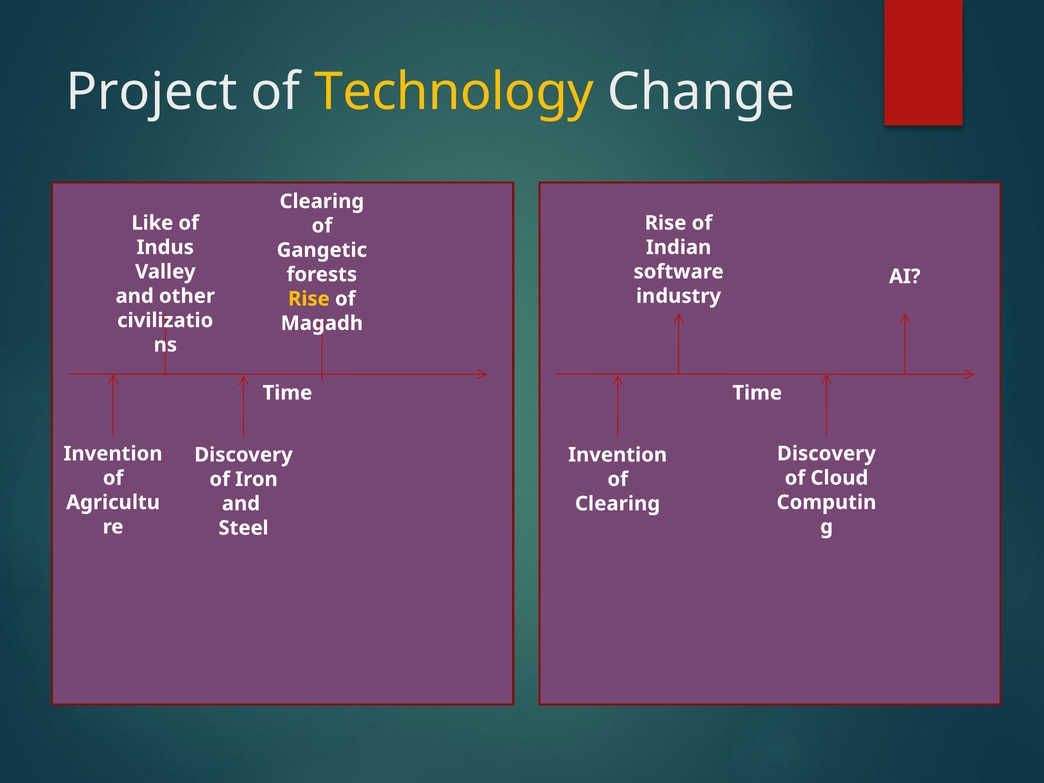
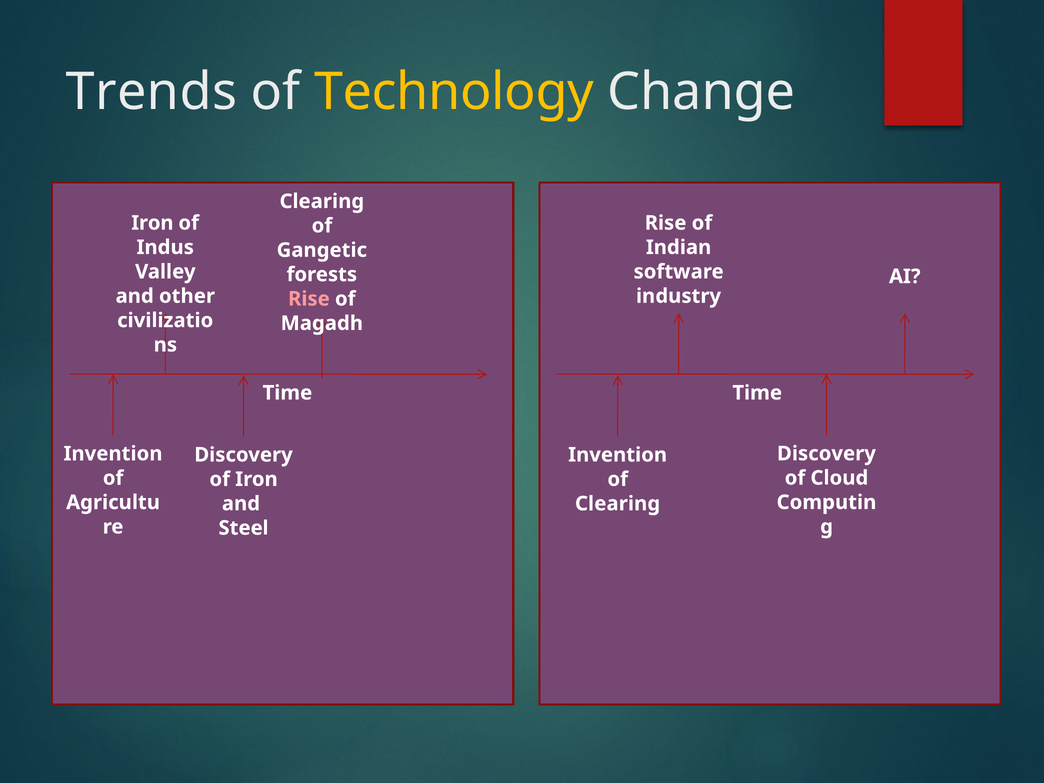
Project: Project -> Trends (151, 92)
Like: Like -> Iron (152, 223)
Rise colour: yellow -> pink (309, 299)
